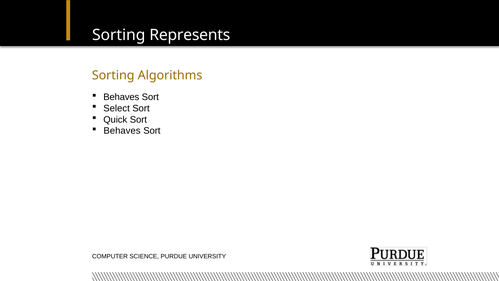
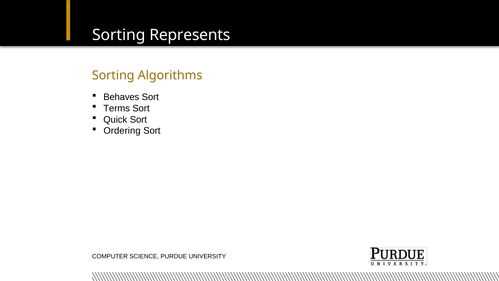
Select: Select -> Terms (117, 108)
Behaves: Behaves -> Ordering (122, 131)
